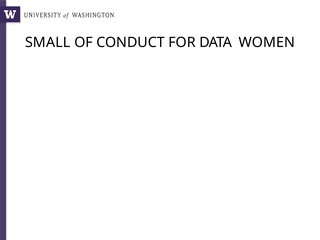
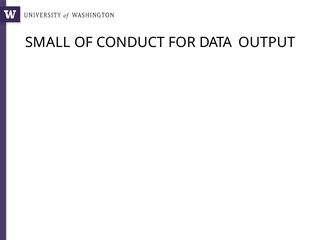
WOMEN: WOMEN -> OUTPUT (267, 43)
